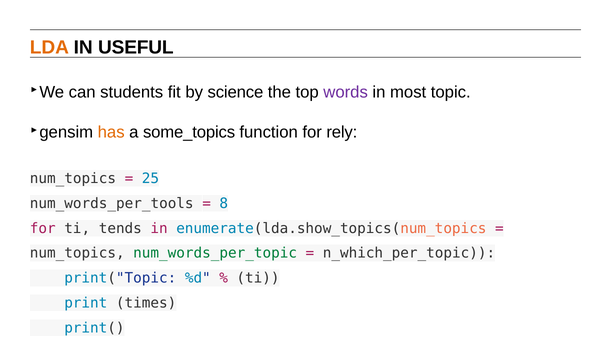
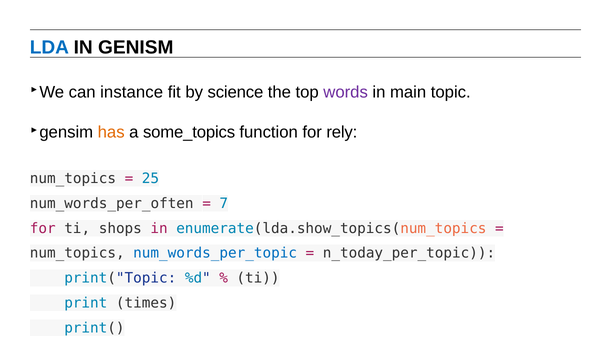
LDA colour: orange -> blue (49, 47)
USEFUL: USEFUL -> GENISM (136, 47)
students: students -> instance (132, 92)
most: most -> main (408, 92)
num_words_per_tools: num_words_per_tools -> num_words_per_often (112, 204)
8: 8 -> 7 (224, 204)
tends: tends -> shops (120, 228)
num_words_per_topic colour: green -> blue (215, 253)
n_which_per_topic: n_which_per_topic -> n_today_per_topic (409, 253)
